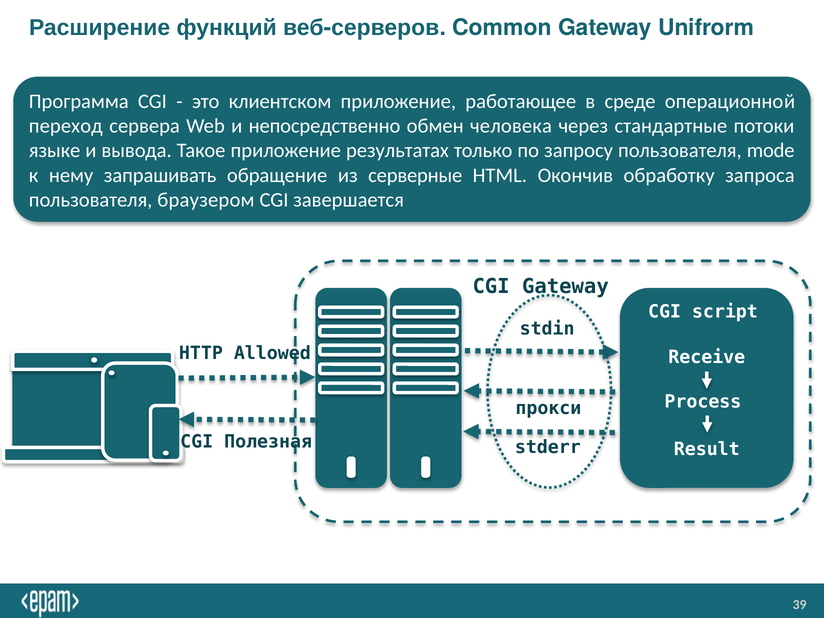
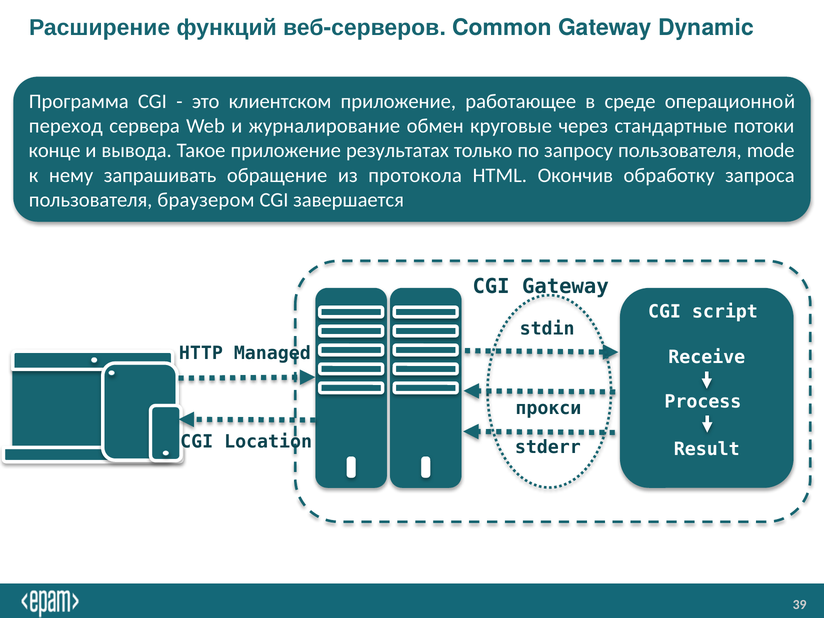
Unifrorm: Unifrorm -> Dynamic (706, 28)
непосредственно: непосредственно -> журналирование (324, 126)
человека: человека -> круговые (511, 126)
языке: языке -> конце (55, 151)
серверные: серверные -> протокола (415, 175)
Allowed: Allowed -> Managed (272, 353)
Полезная: Полезная -> Location (268, 442)
